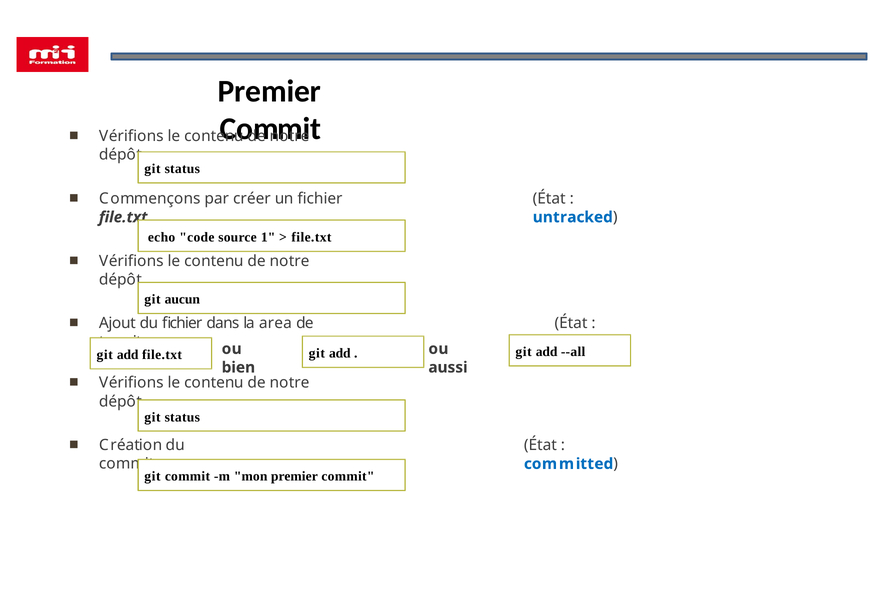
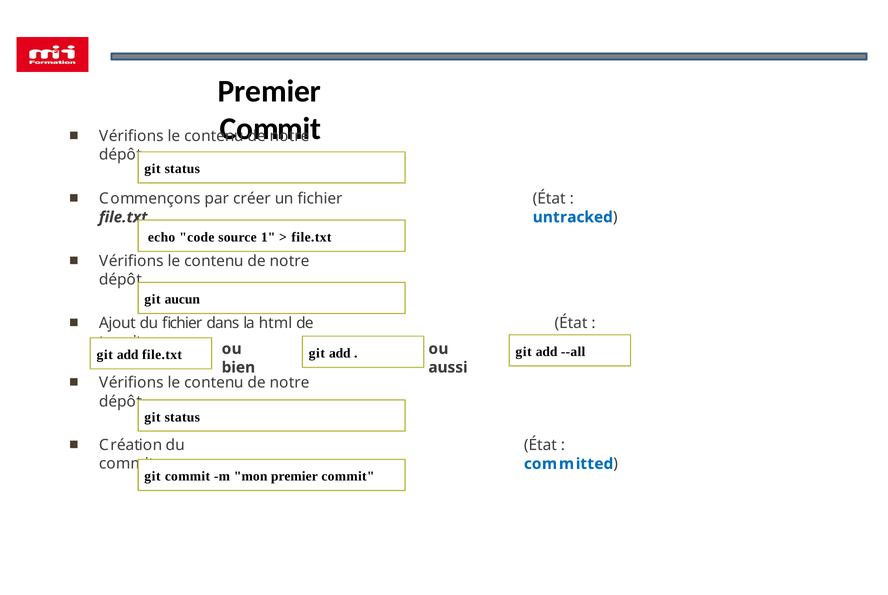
area: area -> html (275, 323)
